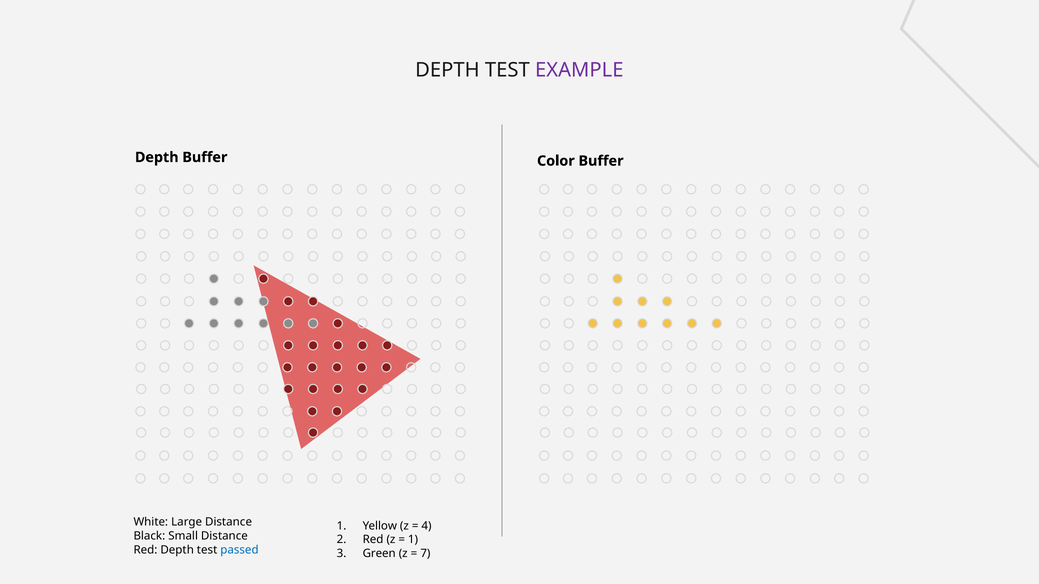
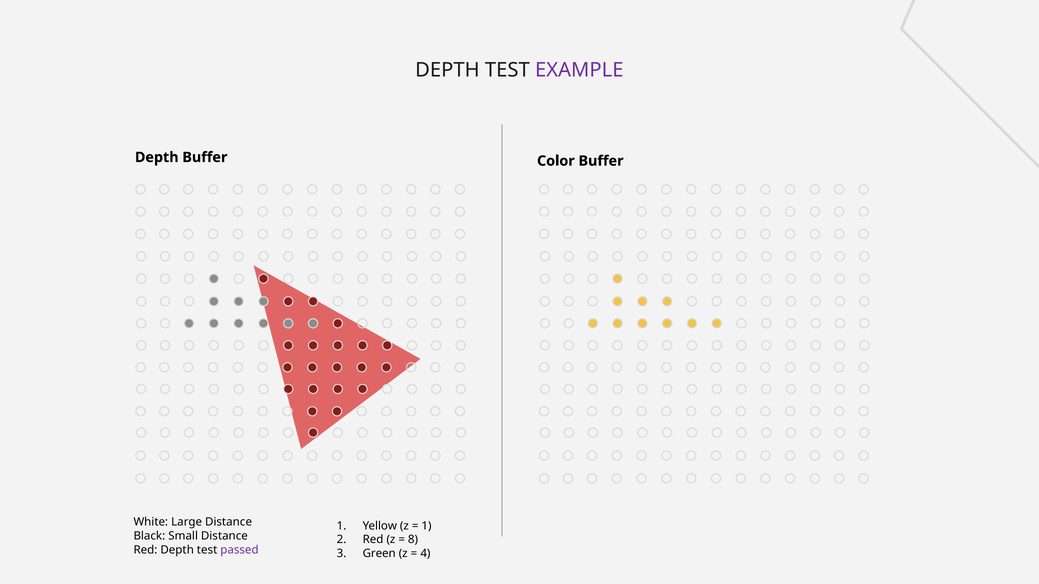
4: 4 -> 1 (426, 526)
1: 1 -> 8 (413, 540)
passed colour: blue -> purple (239, 550)
7: 7 -> 4 (425, 554)
